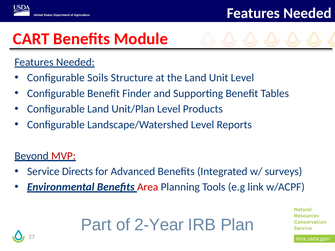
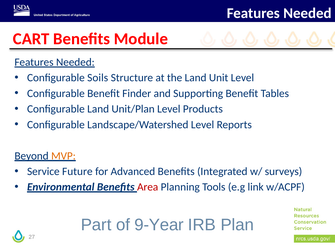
MVP colour: red -> orange (63, 156)
Directs: Directs -> Future (77, 172)
2-Year: 2-Year -> 9-Year (159, 225)
